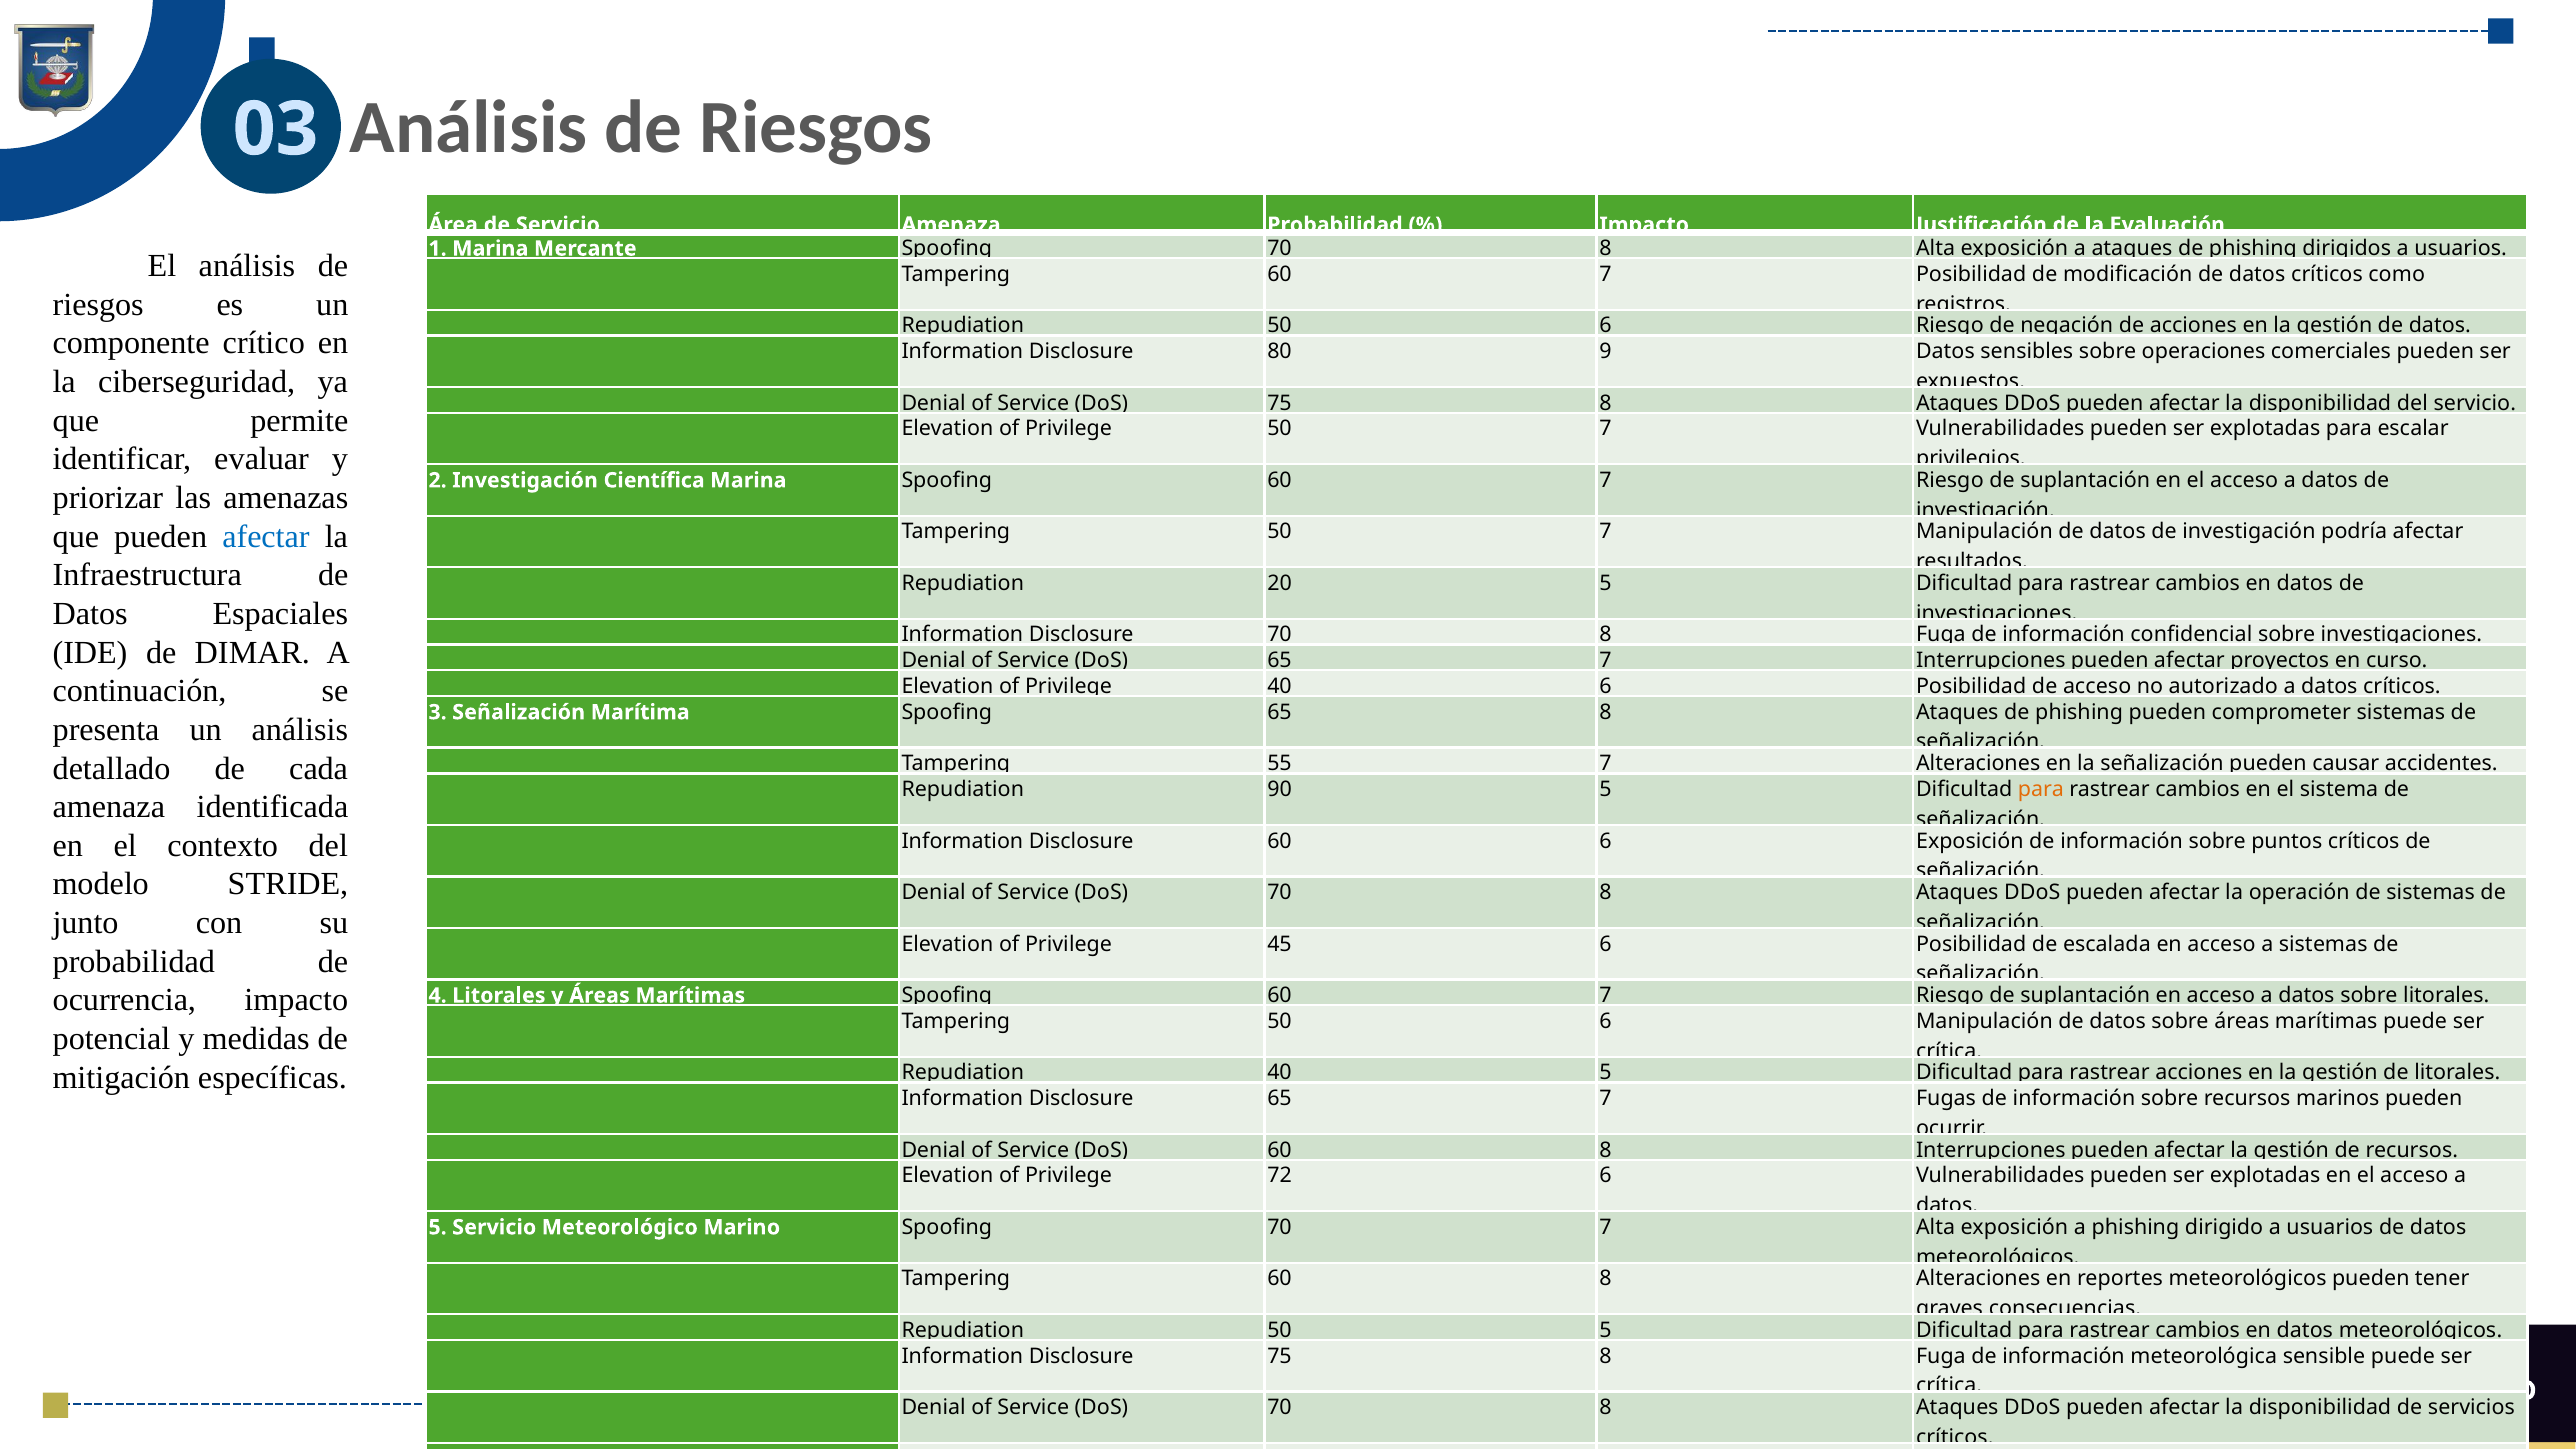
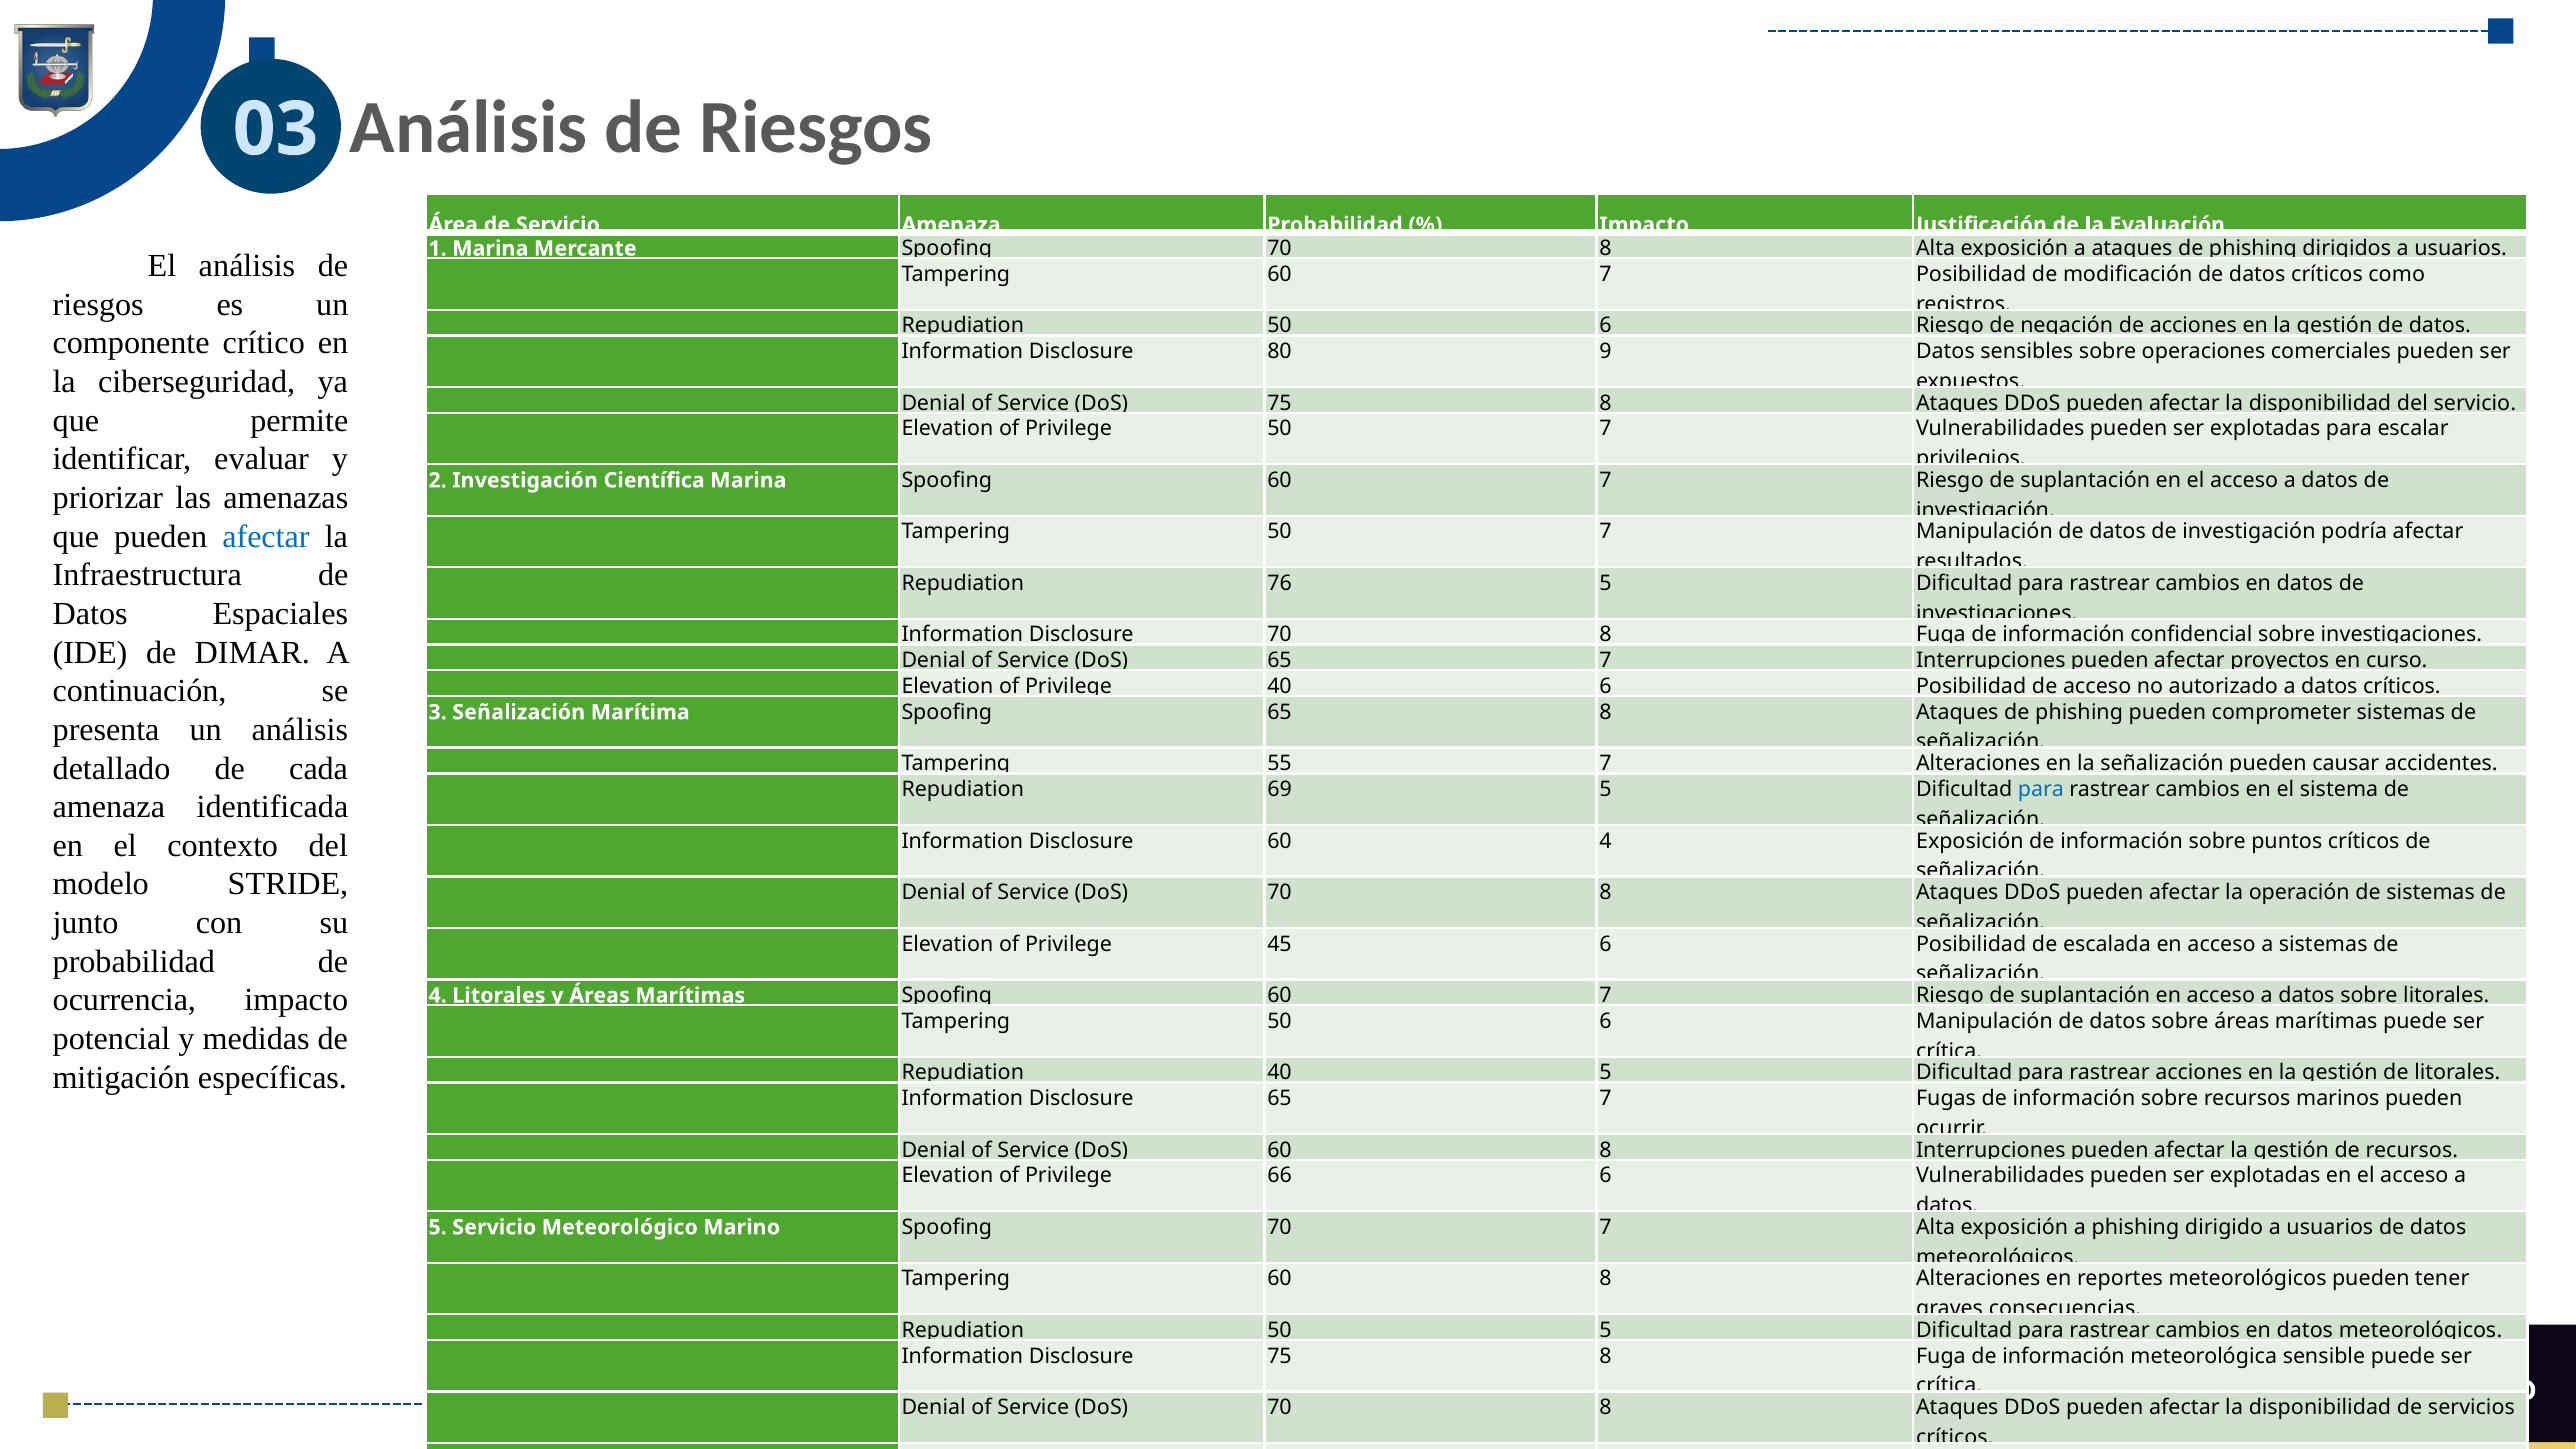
20: 20 -> 76 (1280, 583)
90: 90 -> 69 (1280, 790)
para colour: orange -> blue (2041, 790)
60 6: 6 -> 4 (1606, 841)
72: 72 -> 66 (1280, 1176)
